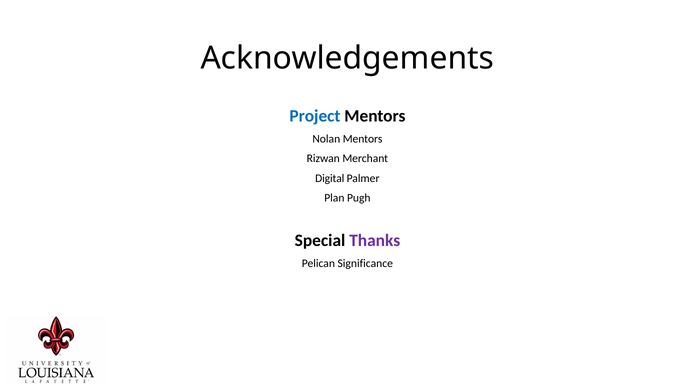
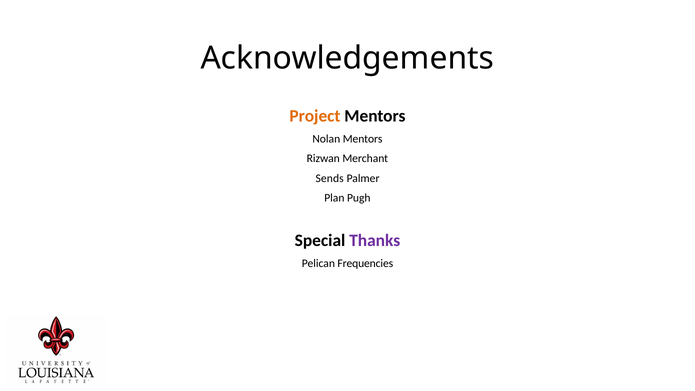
Project colour: blue -> orange (315, 116)
Digital: Digital -> Sends (330, 178)
Significance: Significance -> Frequencies (365, 264)
